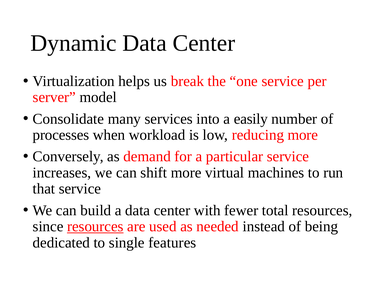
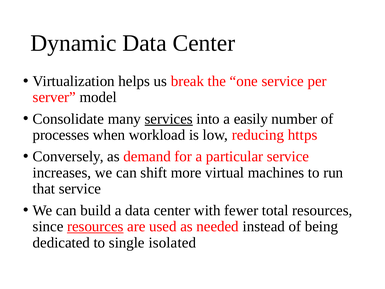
services underline: none -> present (169, 119)
reducing more: more -> https (303, 135)
features: features -> isolated (172, 242)
